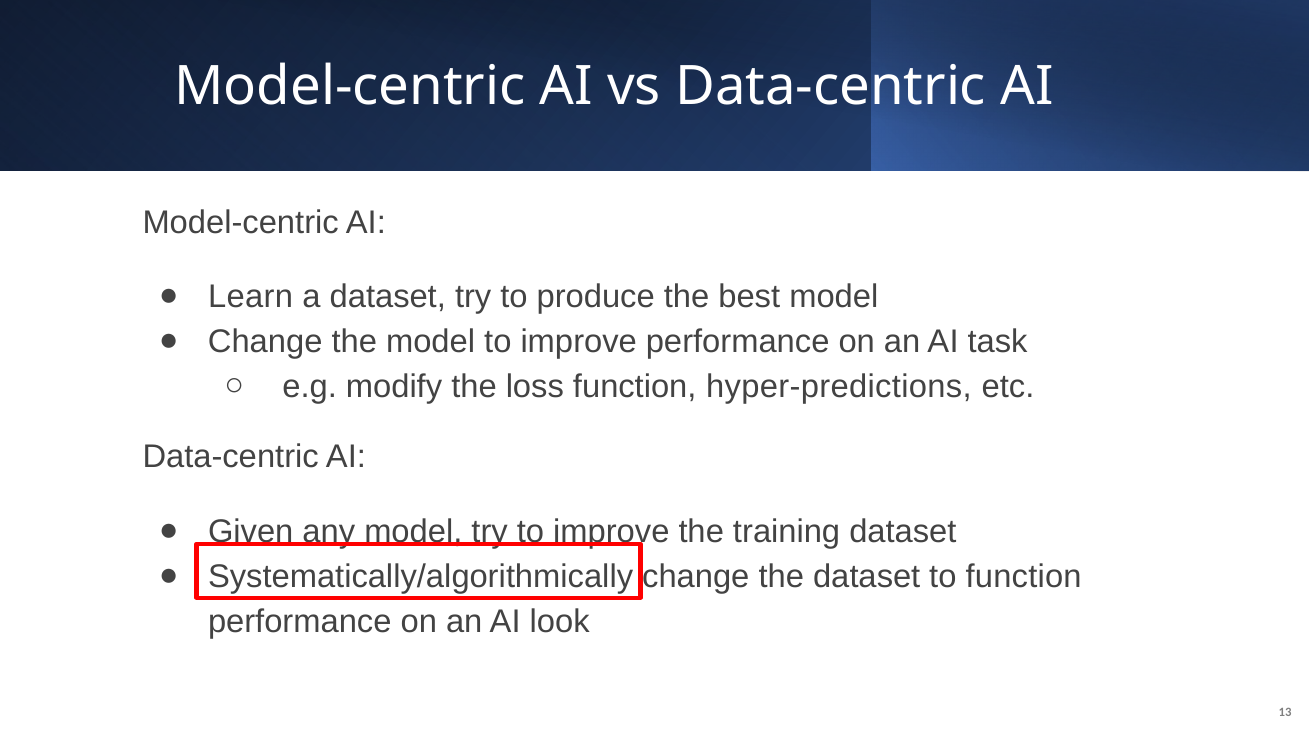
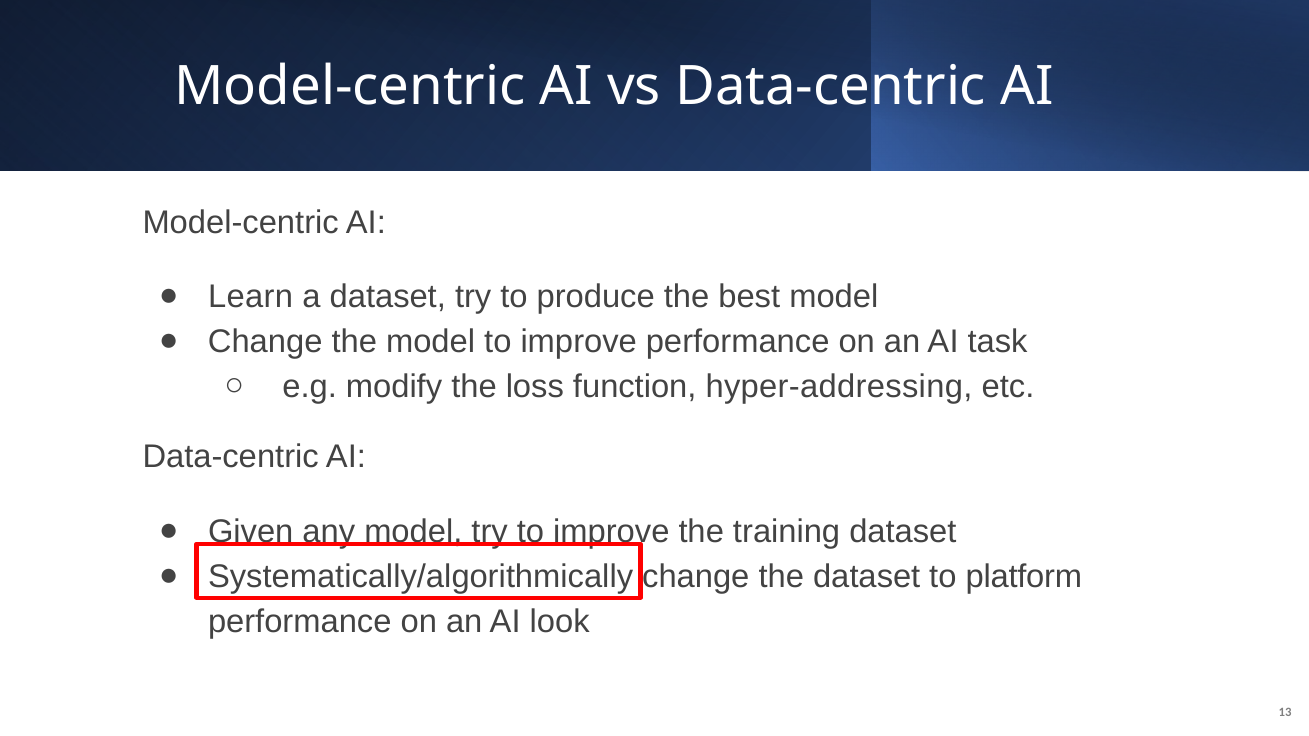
hyper-predictions: hyper-predictions -> hyper-addressing (839, 387)
to function: function -> platform (1024, 577)
